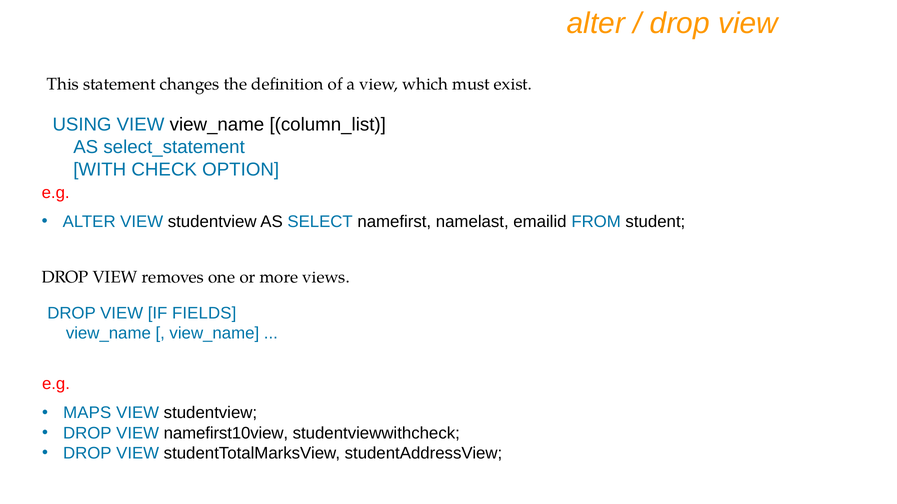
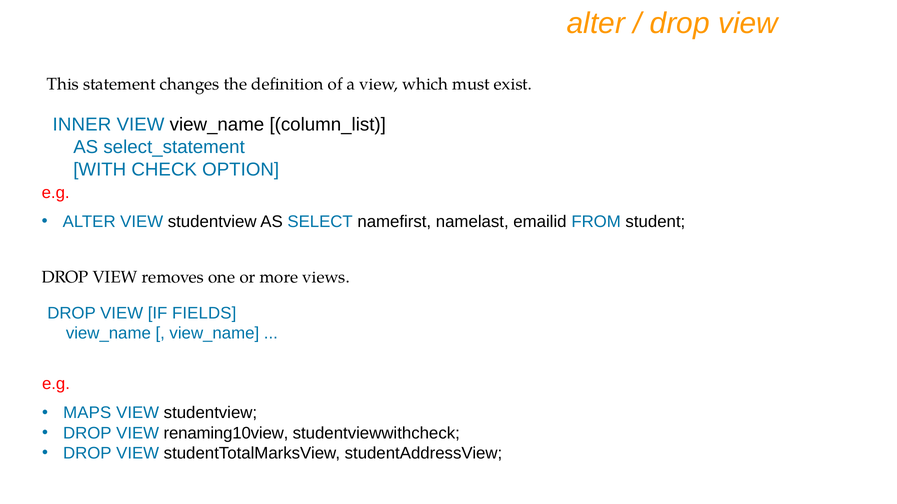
USING: USING -> INNER (82, 125)
namefirst10view: namefirst10view -> renaming10view (226, 434)
